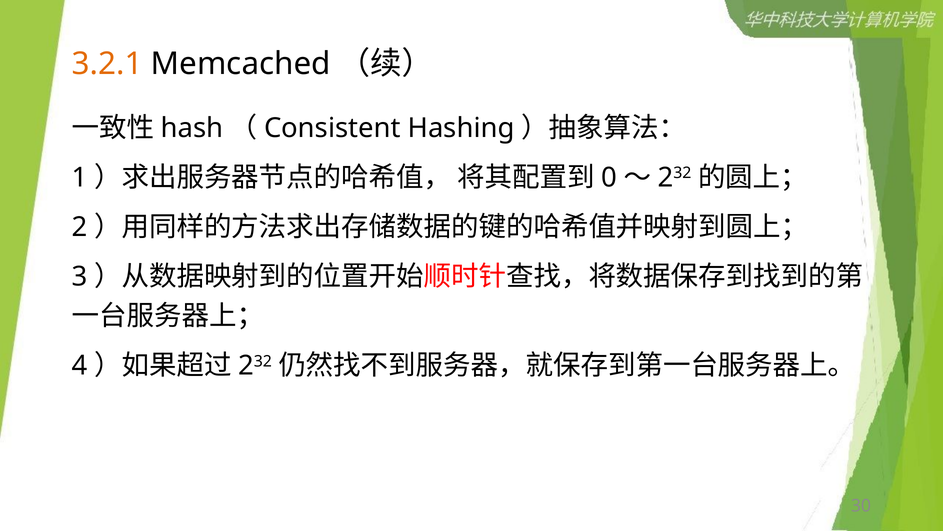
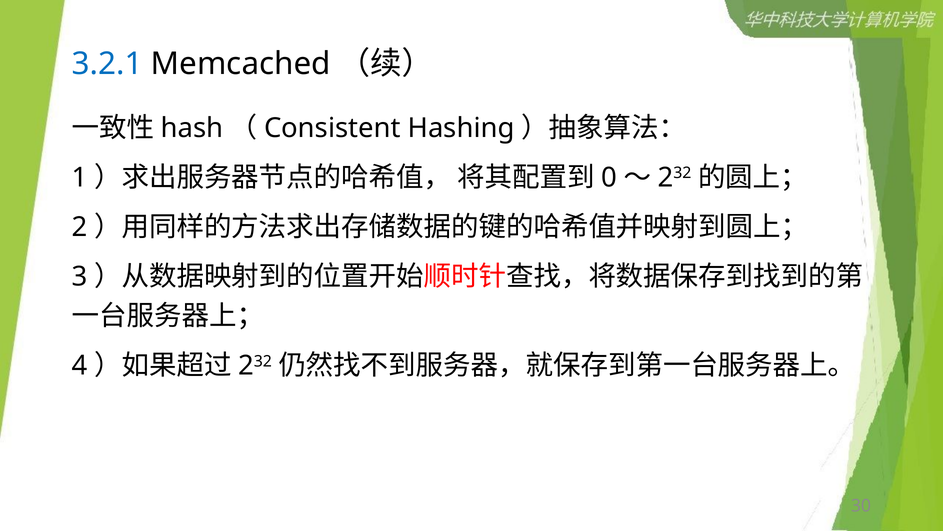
3.2.1 colour: orange -> blue (107, 64)
